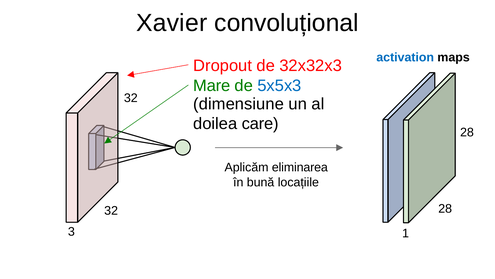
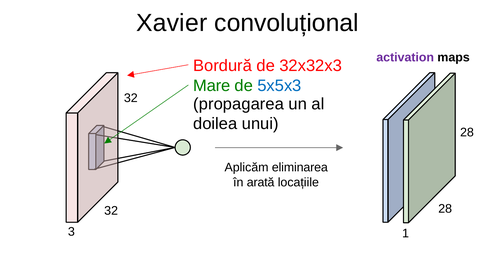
activation colour: blue -> purple (405, 57)
Dropout: Dropout -> Bordură (223, 66)
dimensiune: dimensiune -> propagarea (239, 104)
care: care -> unui (260, 123)
bună: bună -> arată (261, 182)
